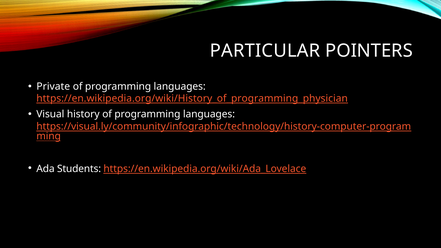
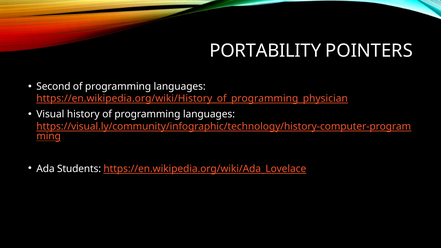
PARTICULAR: PARTICULAR -> PORTABILITY (265, 51)
Private: Private -> Second (53, 86)
